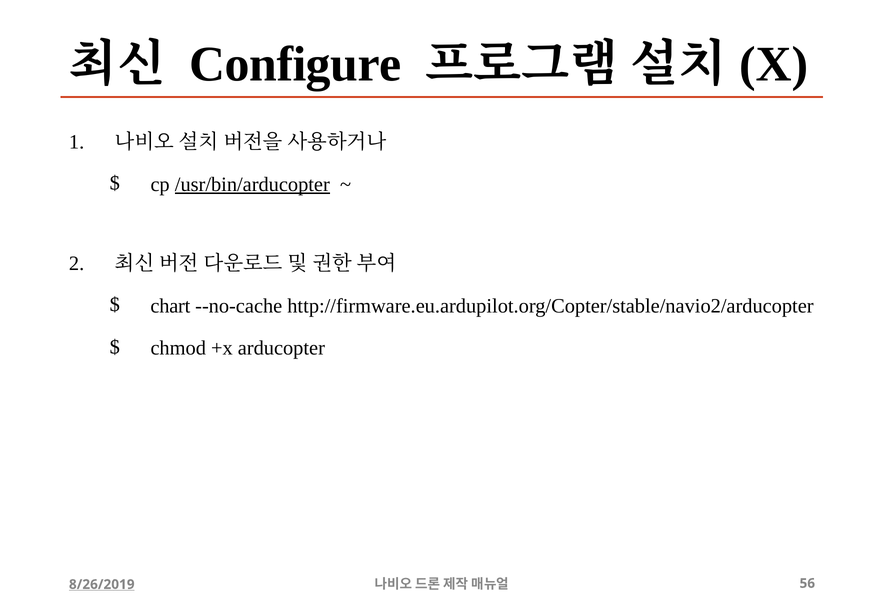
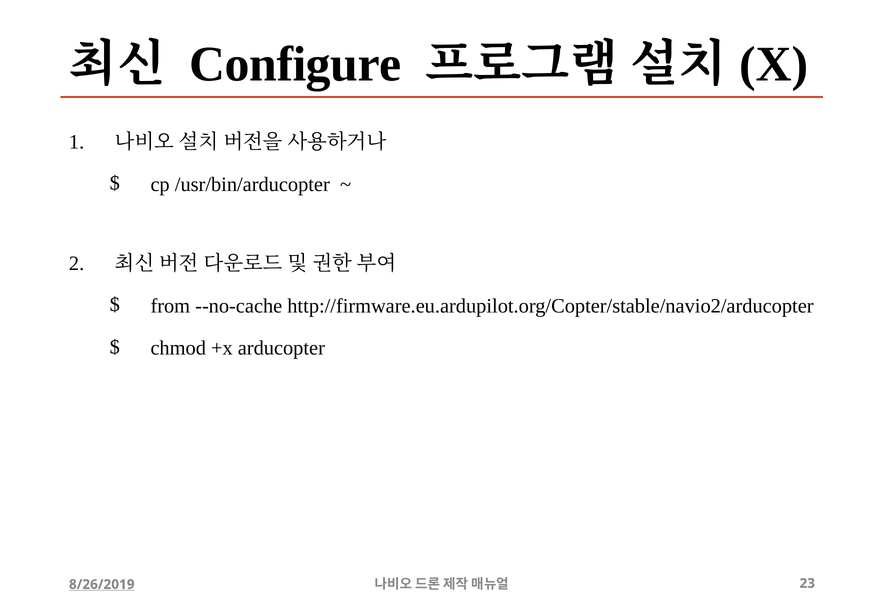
/usr/bin/arducopter underline: present -> none (252, 184)
chart: chart -> from (170, 306)
56: 56 -> 23 (807, 583)
